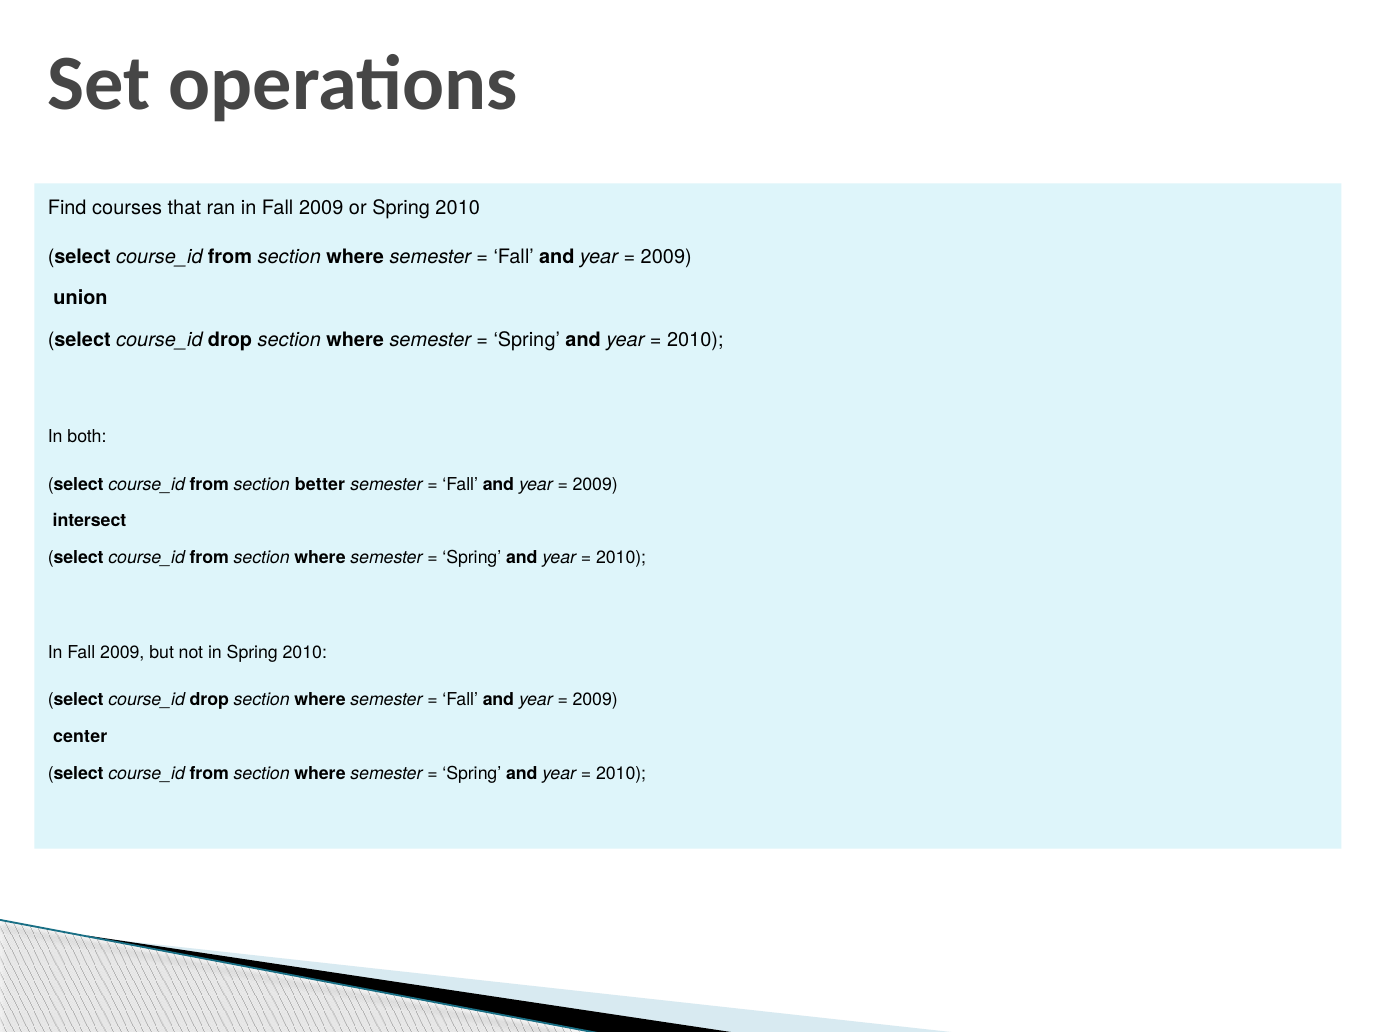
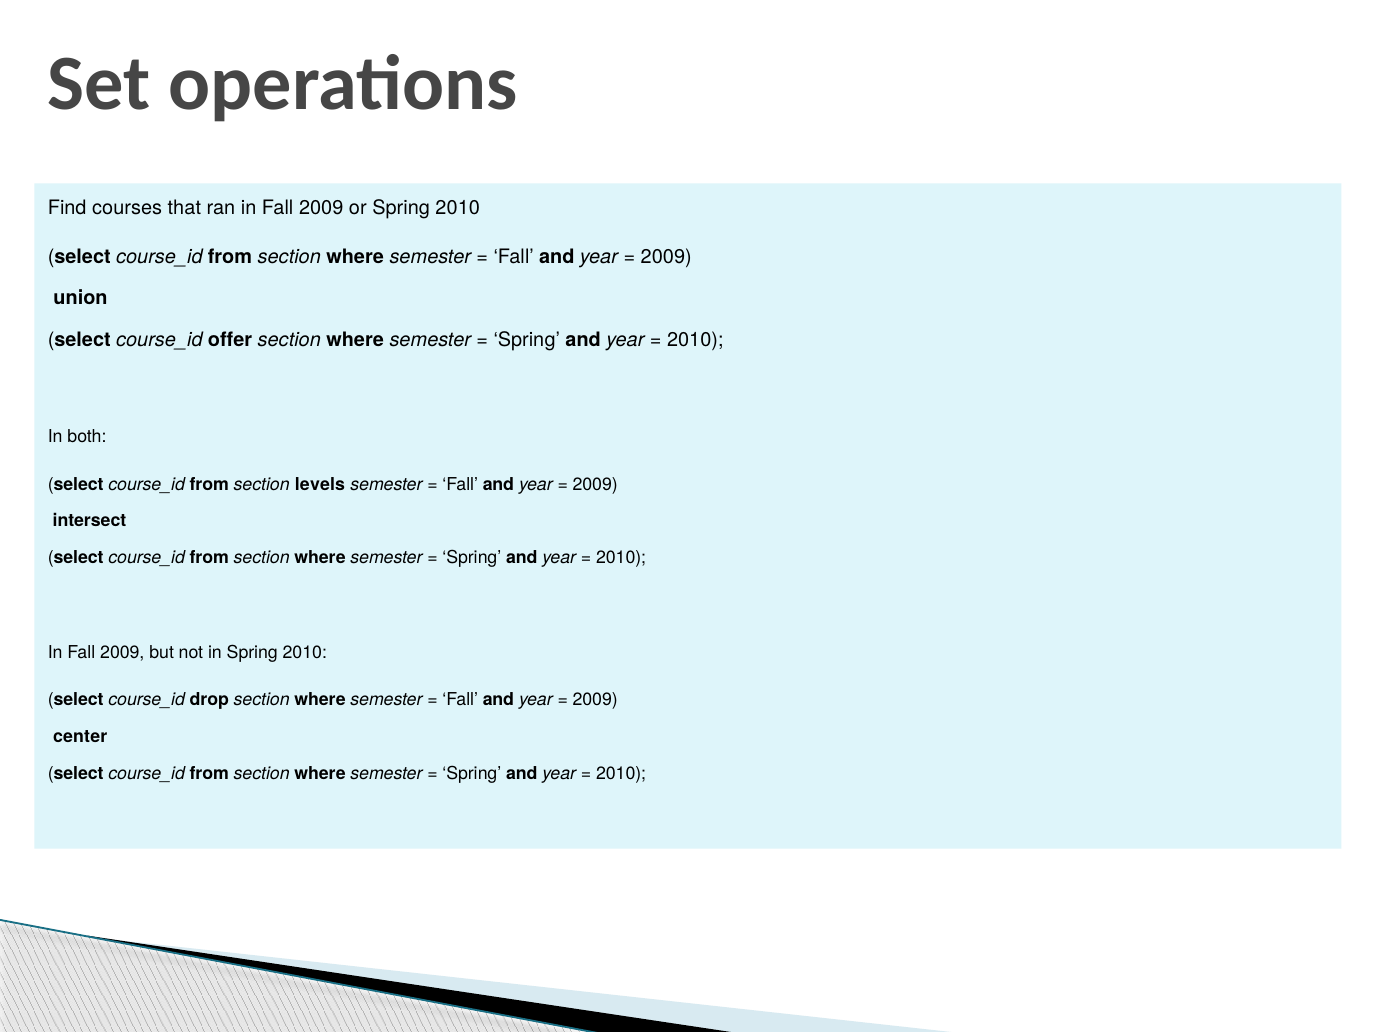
drop: drop -> offer (230, 340)
better: better -> levels (320, 484)
